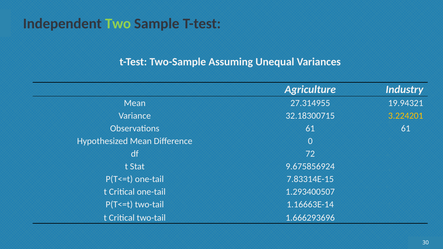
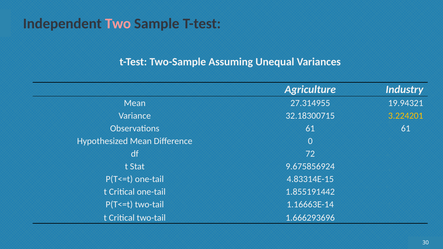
Two colour: light green -> pink (118, 23)
7.83314E-15: 7.83314E-15 -> 4.83314E-15 (310, 179)
1.293400507: 1.293400507 -> 1.855191442 (310, 192)
